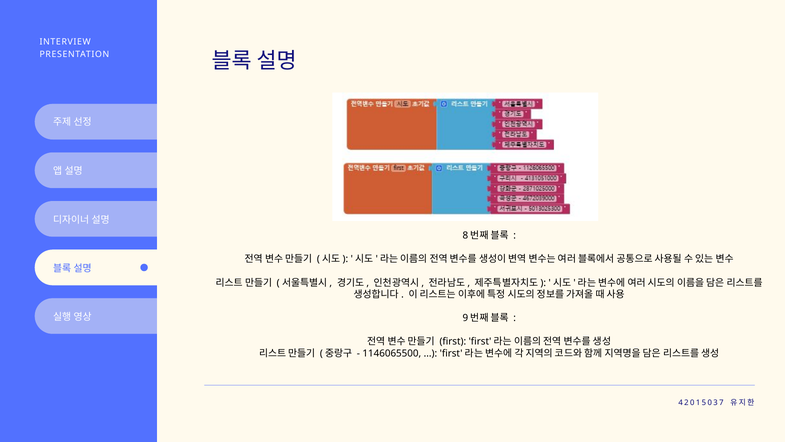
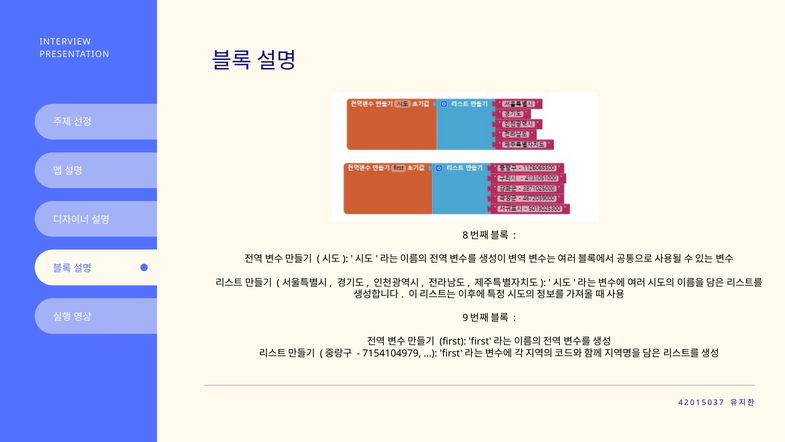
1146065500: 1146065500 -> 7154104979 (392, 353)
